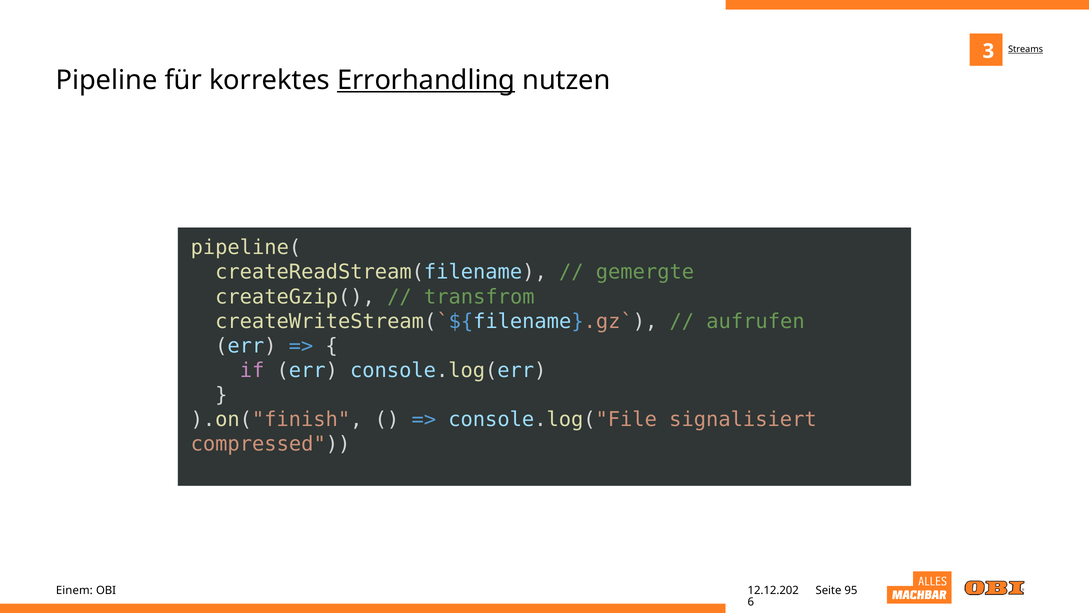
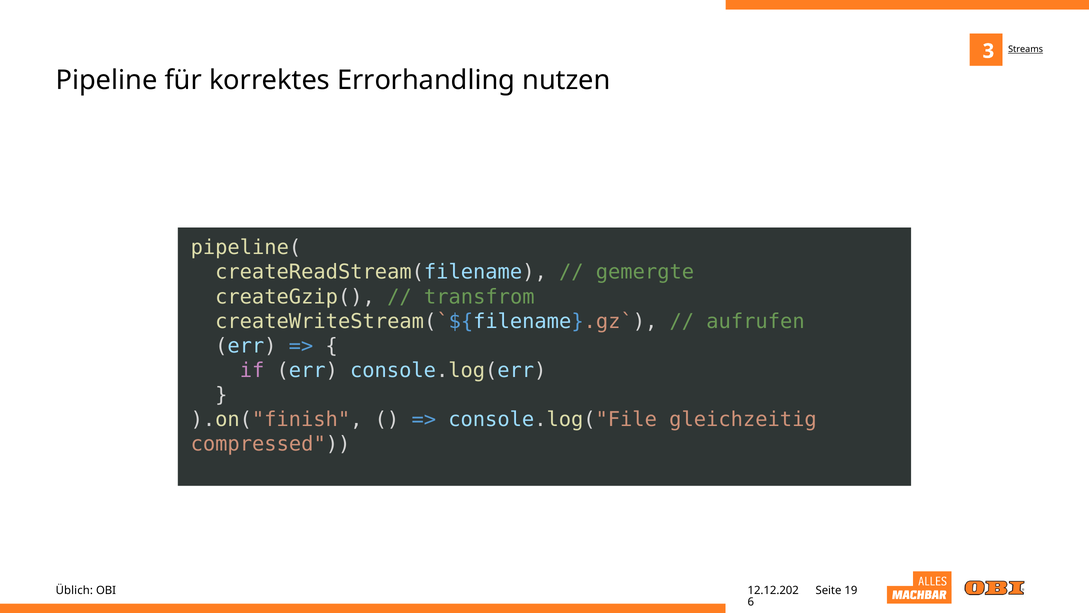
Errorhandling underline: present -> none (426, 80)
signalisiert: signalisiert -> gleichzeitig (743, 419)
Einem: Einem -> Üblich (74, 590)
95: 95 -> 19 (851, 590)
